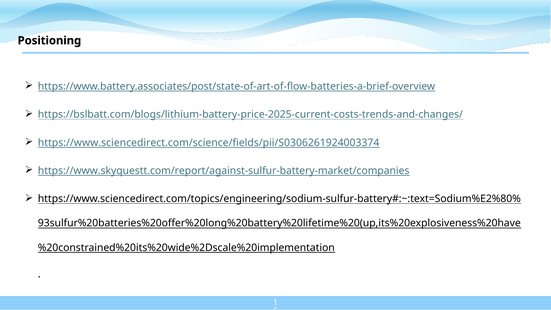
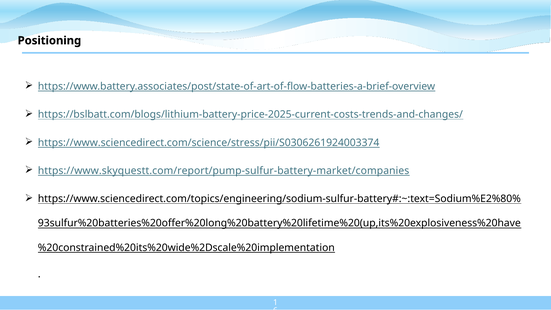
https://www.sciencedirect.com/science/fields/pii/S0306261924003374: https://www.sciencedirect.com/science/fields/pii/S0306261924003374 -> https://www.sciencedirect.com/science/stress/pii/S0306261924003374 (209, 143)
https://www.skyquestt.com/report/against-sulfur-battery-market/companies: https://www.skyquestt.com/report/against-sulfur-battery-market/companies -> https://www.skyquestt.com/report/pump-sulfur-battery-market/companies (224, 171)
